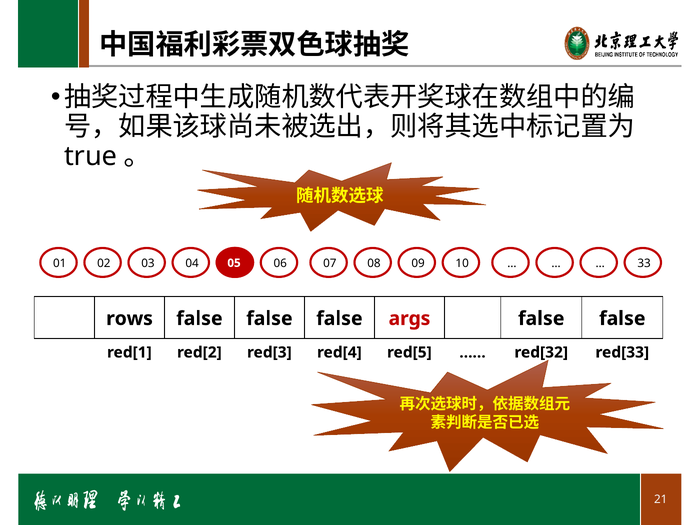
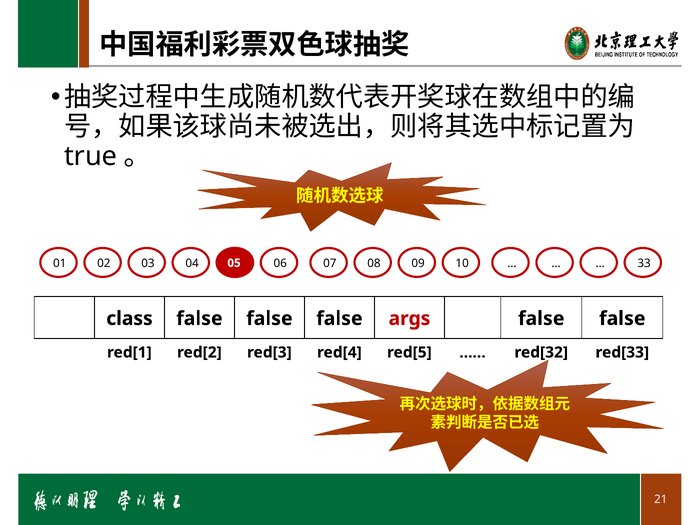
rows: rows -> class (129, 319)
